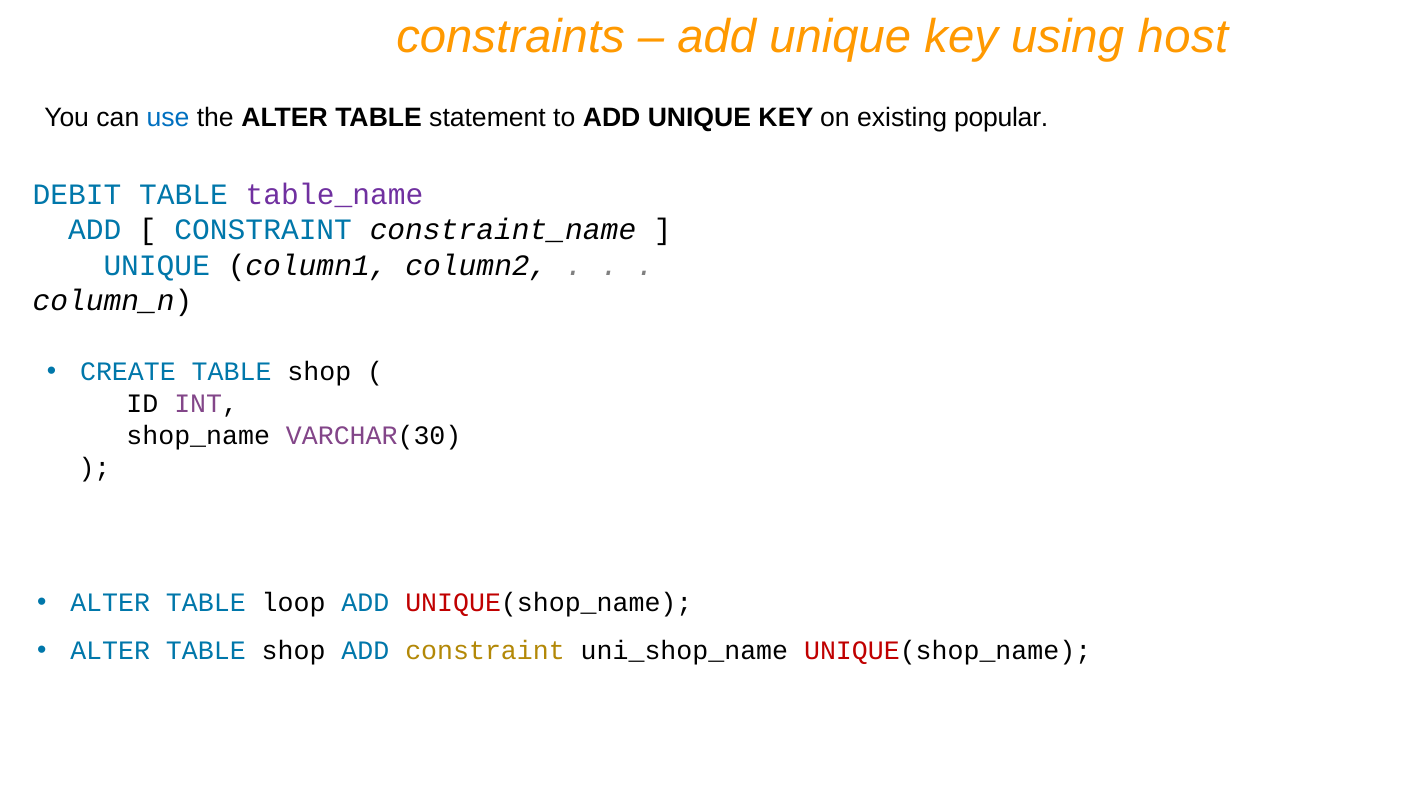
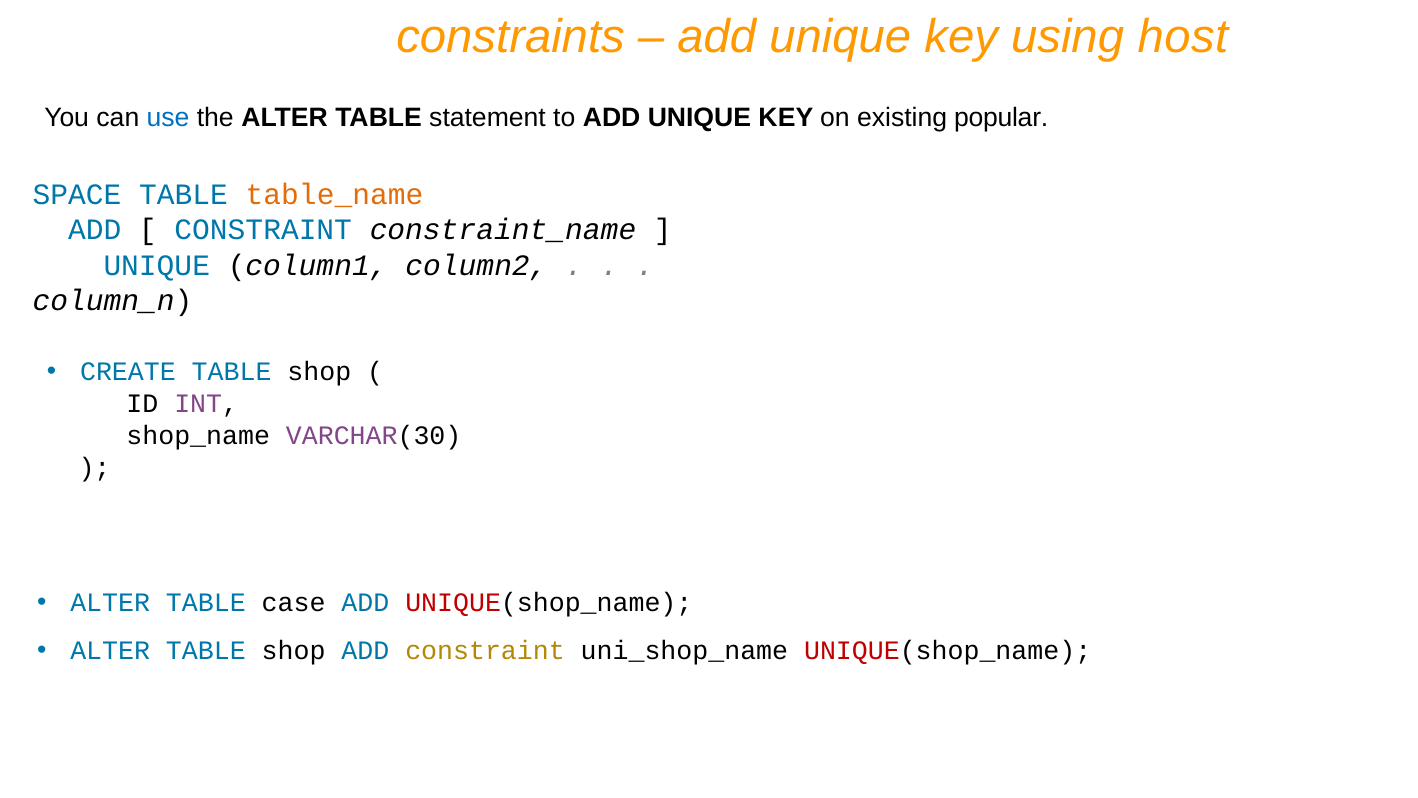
DEBIT: DEBIT -> SPACE (77, 195)
table_name colour: purple -> orange (335, 195)
loop: loop -> case (294, 602)
